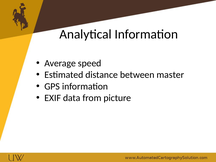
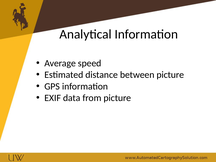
between master: master -> picture (170, 75)
